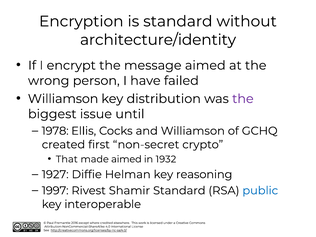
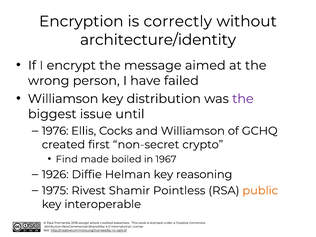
is standard: standard -> correctly (178, 21)
1978: 1978 -> 1976 (55, 131)
That: That -> Find (67, 159)
made aimed: aimed -> boiled (126, 159)
1932: 1932 -> 1967 (166, 159)
1927: 1927 -> 1926 (55, 174)
1997: 1997 -> 1975 (55, 191)
Shamir Standard: Standard -> Pointless (179, 191)
public colour: blue -> orange (260, 191)
